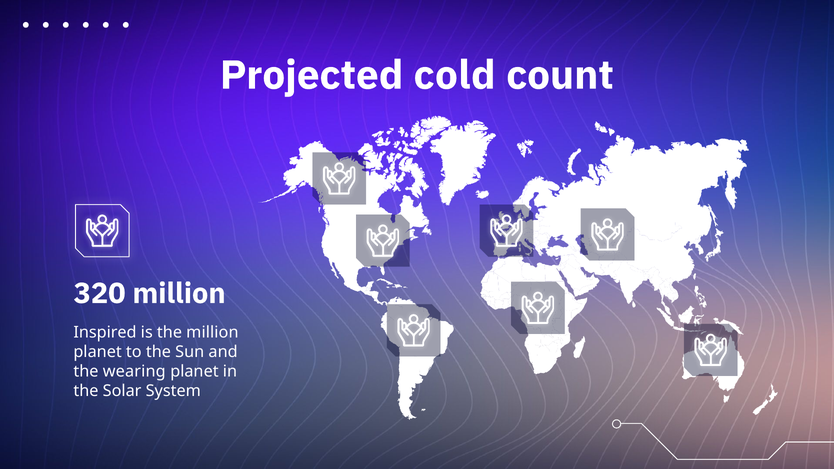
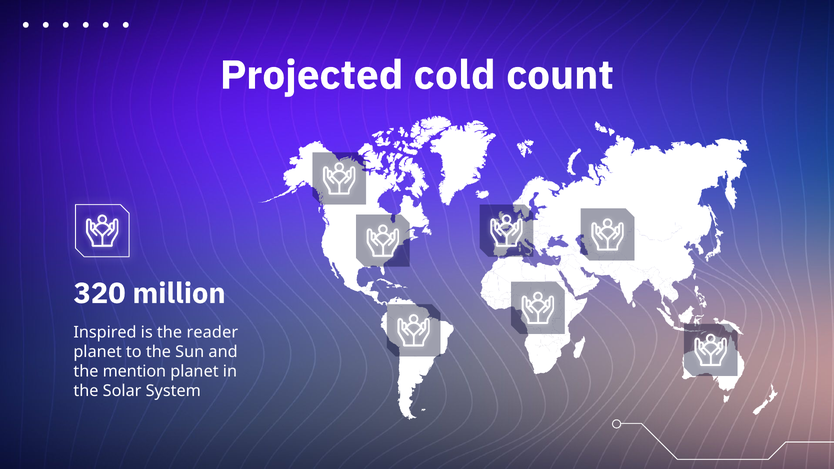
the million: million -> reader (212, 332)
wearing: wearing -> mention (134, 371)
